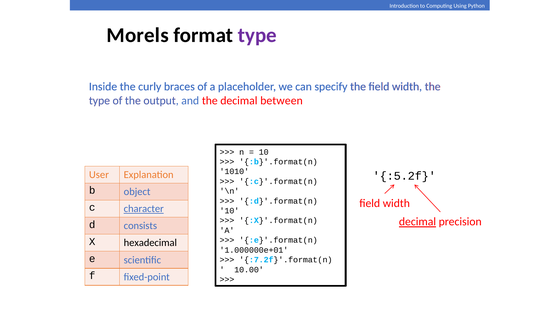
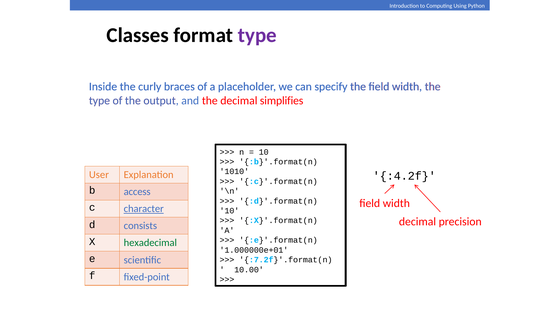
Morels: Morels -> Classes (138, 35)
between: between -> simplifies (282, 100)
:5.2f: :5.2f -> :4.2f (404, 176)
object: object -> access (137, 191)
decimal underline: present -> none (417, 221)
hexadecimal colour: black -> green (150, 242)
